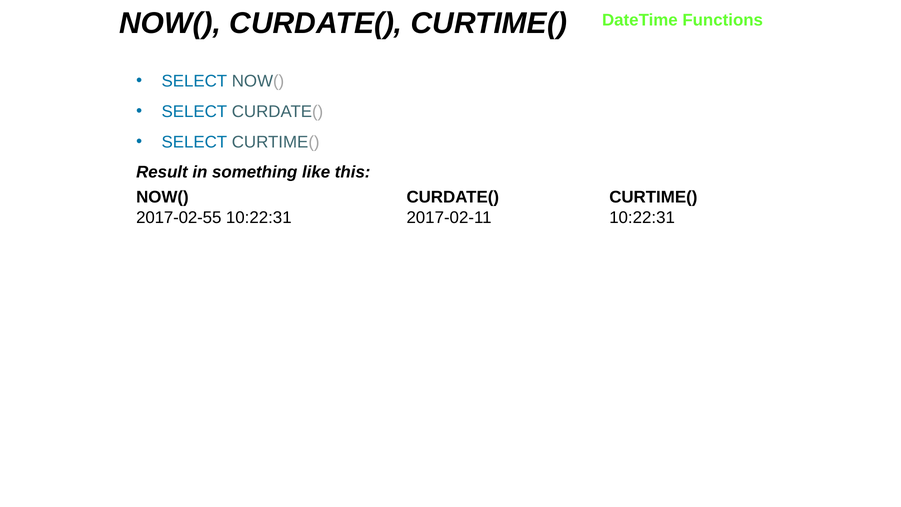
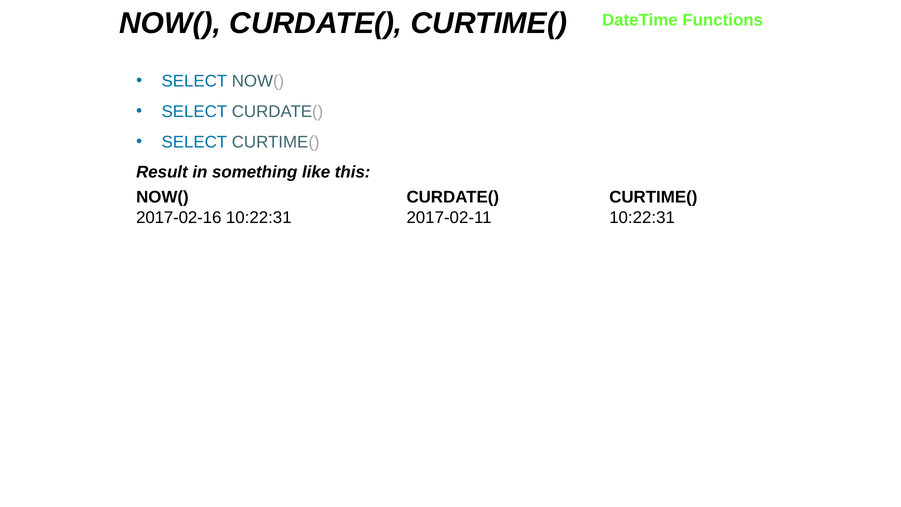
2017-02-55: 2017-02-55 -> 2017-02-16 (179, 217)
